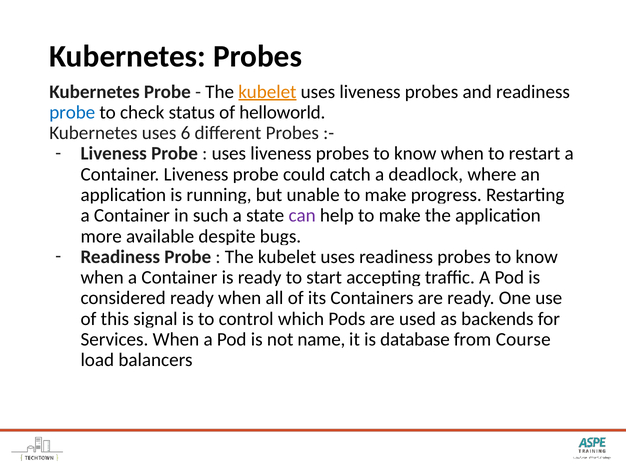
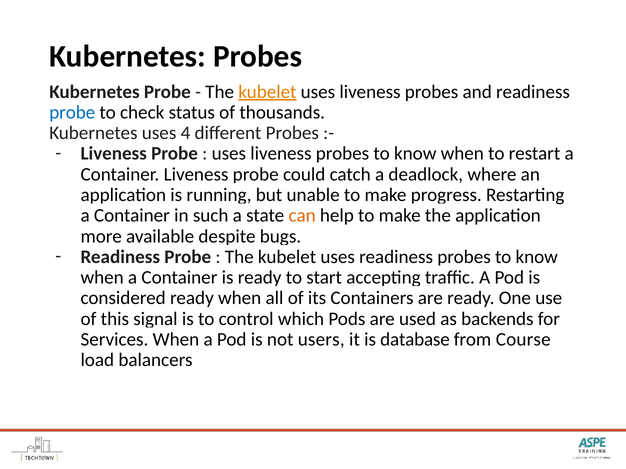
helloworld: helloworld -> thousands (282, 113)
6: 6 -> 4 (185, 133)
can colour: purple -> orange (302, 216)
name: name -> users (321, 340)
